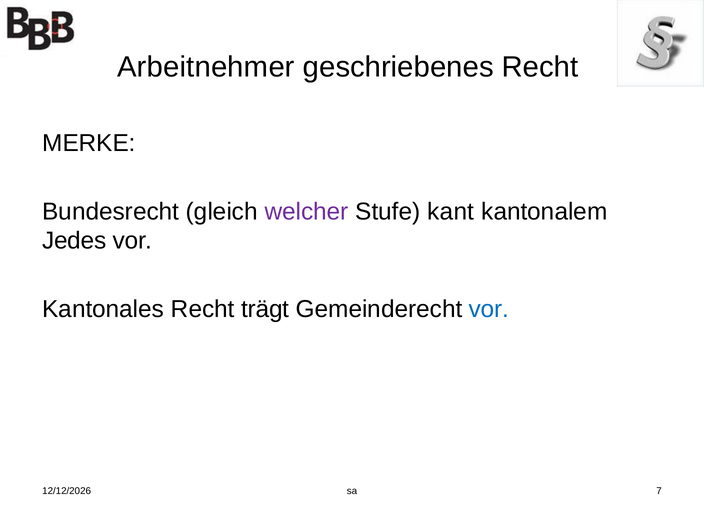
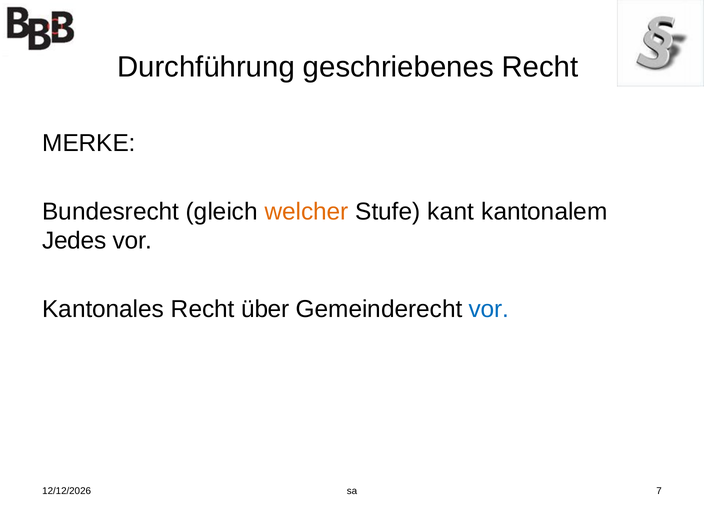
Arbeitnehmer: Arbeitnehmer -> Durchführung (206, 67)
welcher colour: purple -> orange (307, 212)
trägt: trägt -> über (265, 309)
